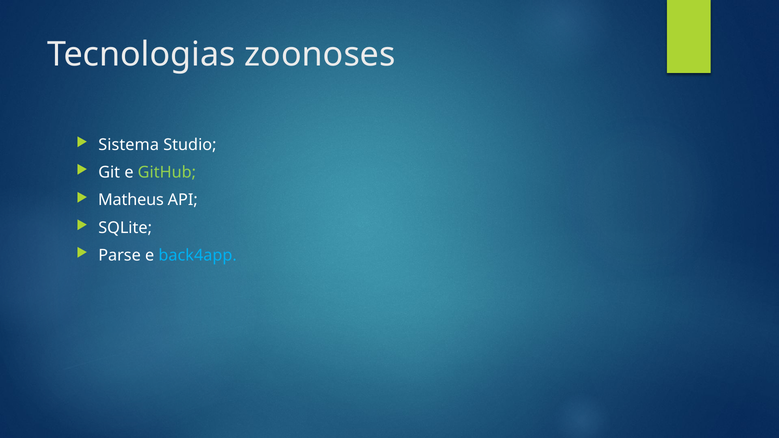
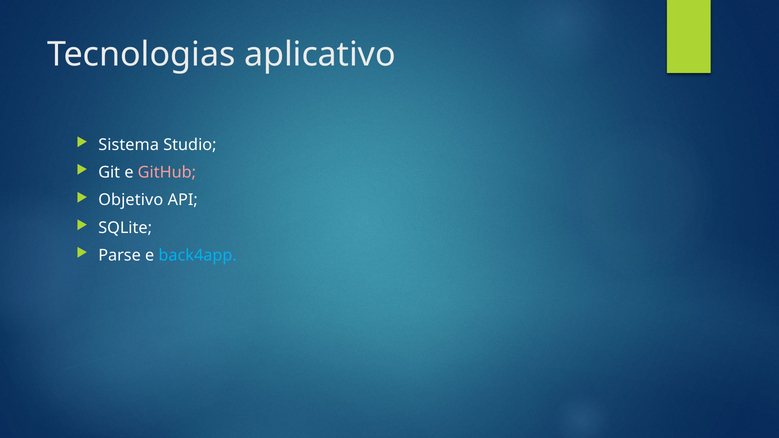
zoonoses: zoonoses -> aplicativo (320, 55)
GitHub colour: light green -> pink (167, 173)
Matheus: Matheus -> Objetivo (131, 200)
